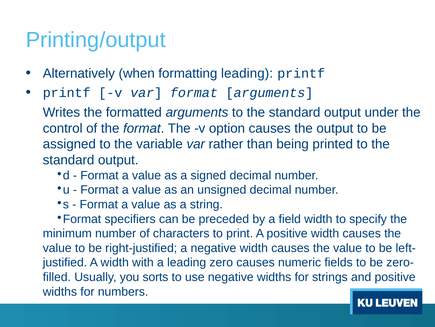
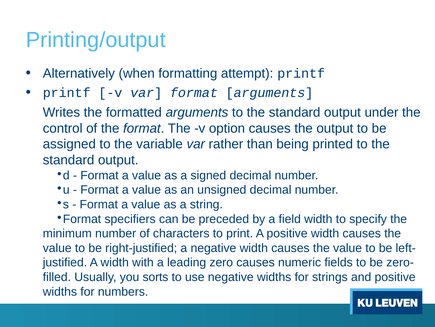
formatting leading: leading -> attempt (247, 73)
